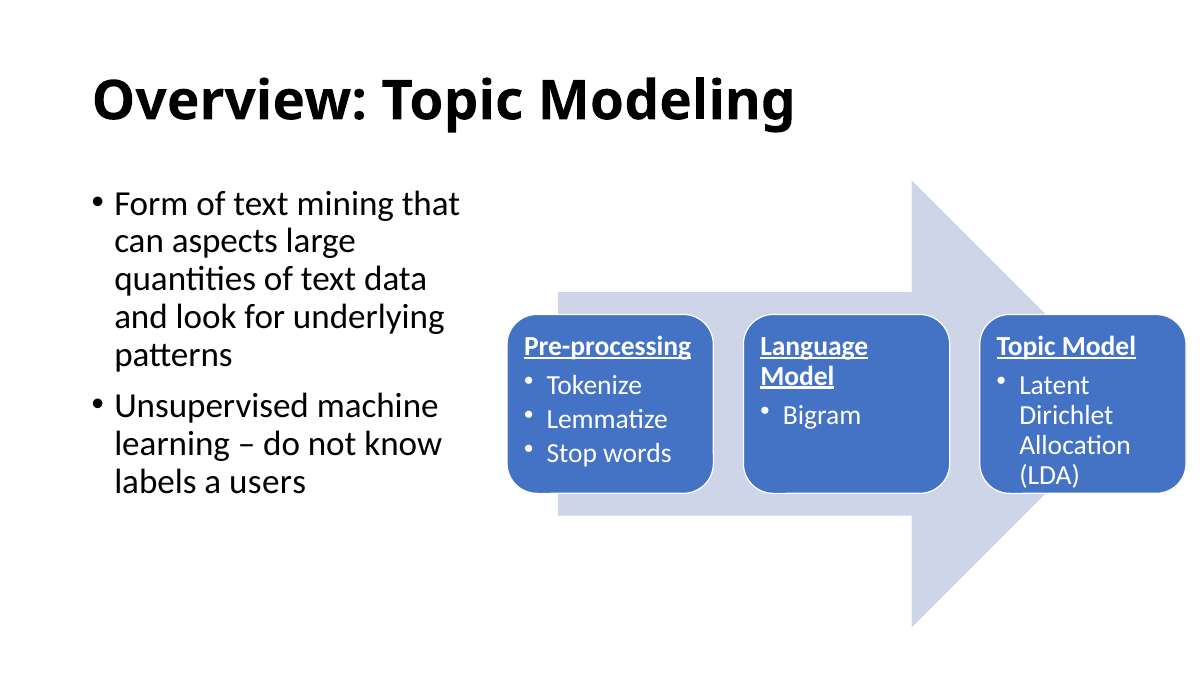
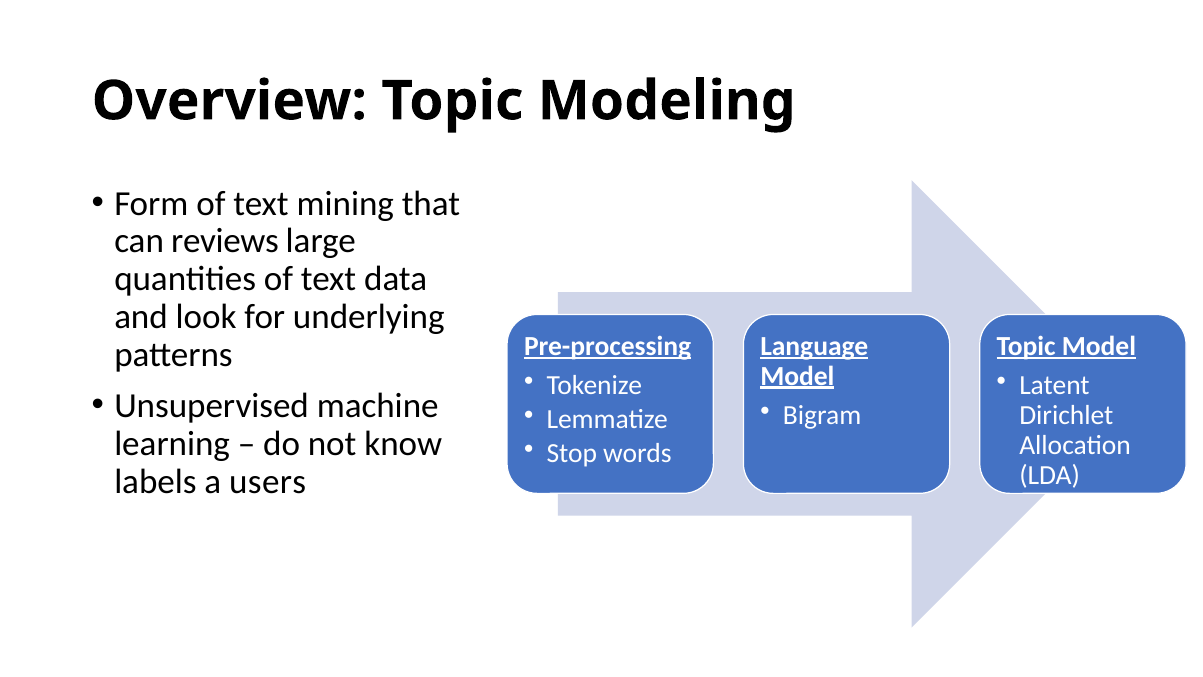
aspects: aspects -> reviews (225, 241)
